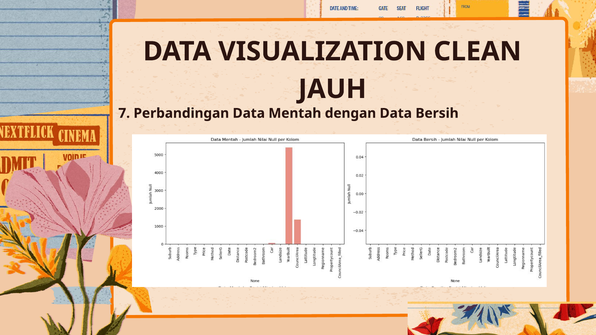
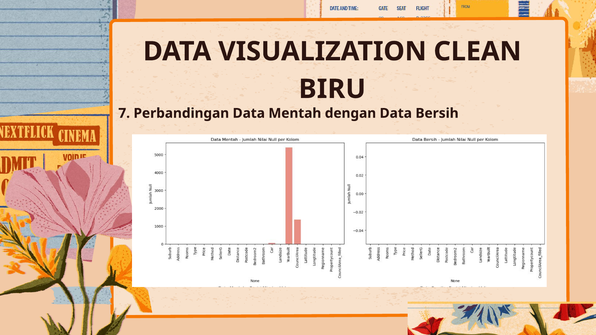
JAUH: JAUH -> BIRU (332, 89)
